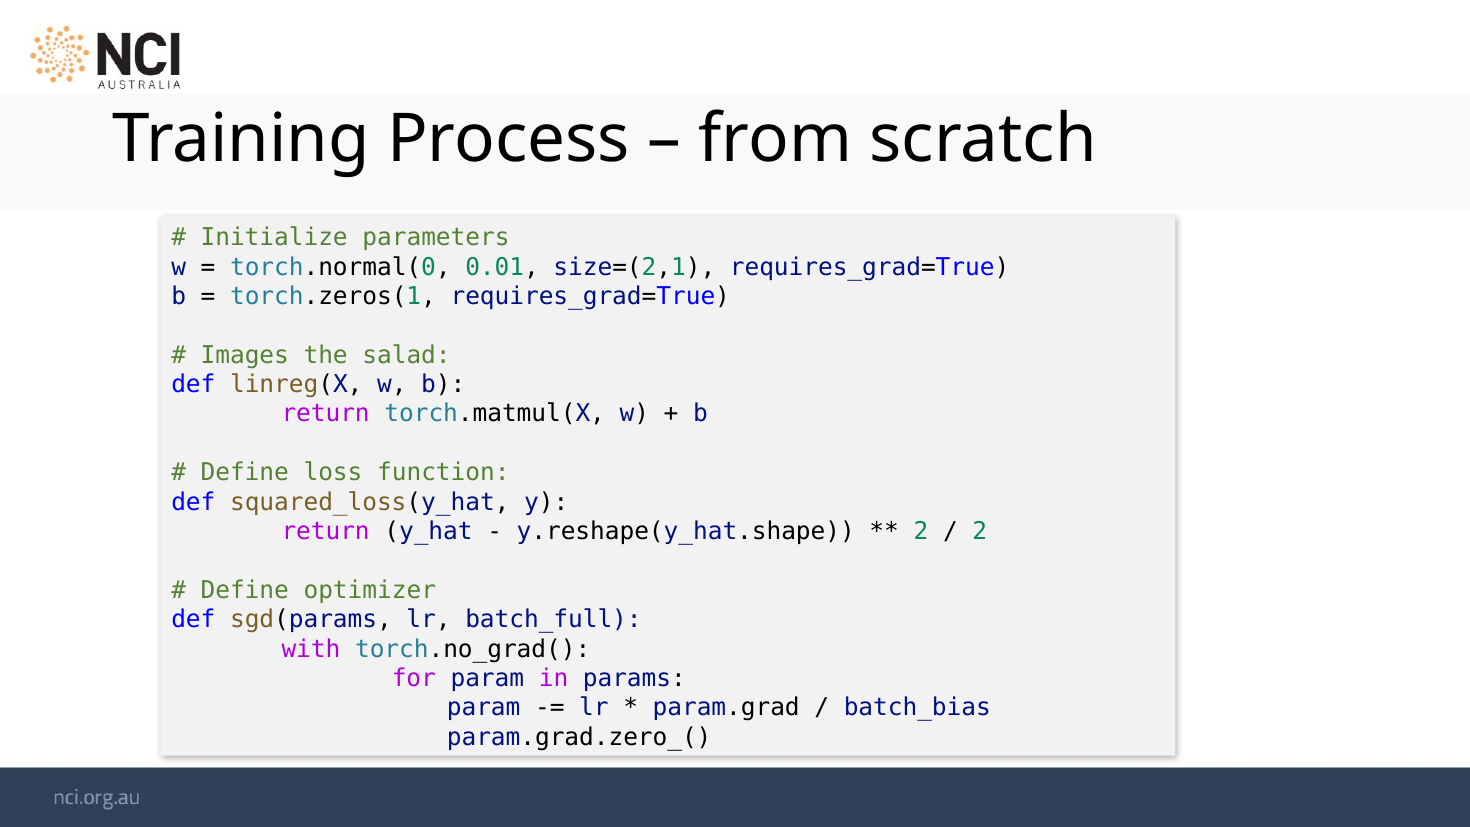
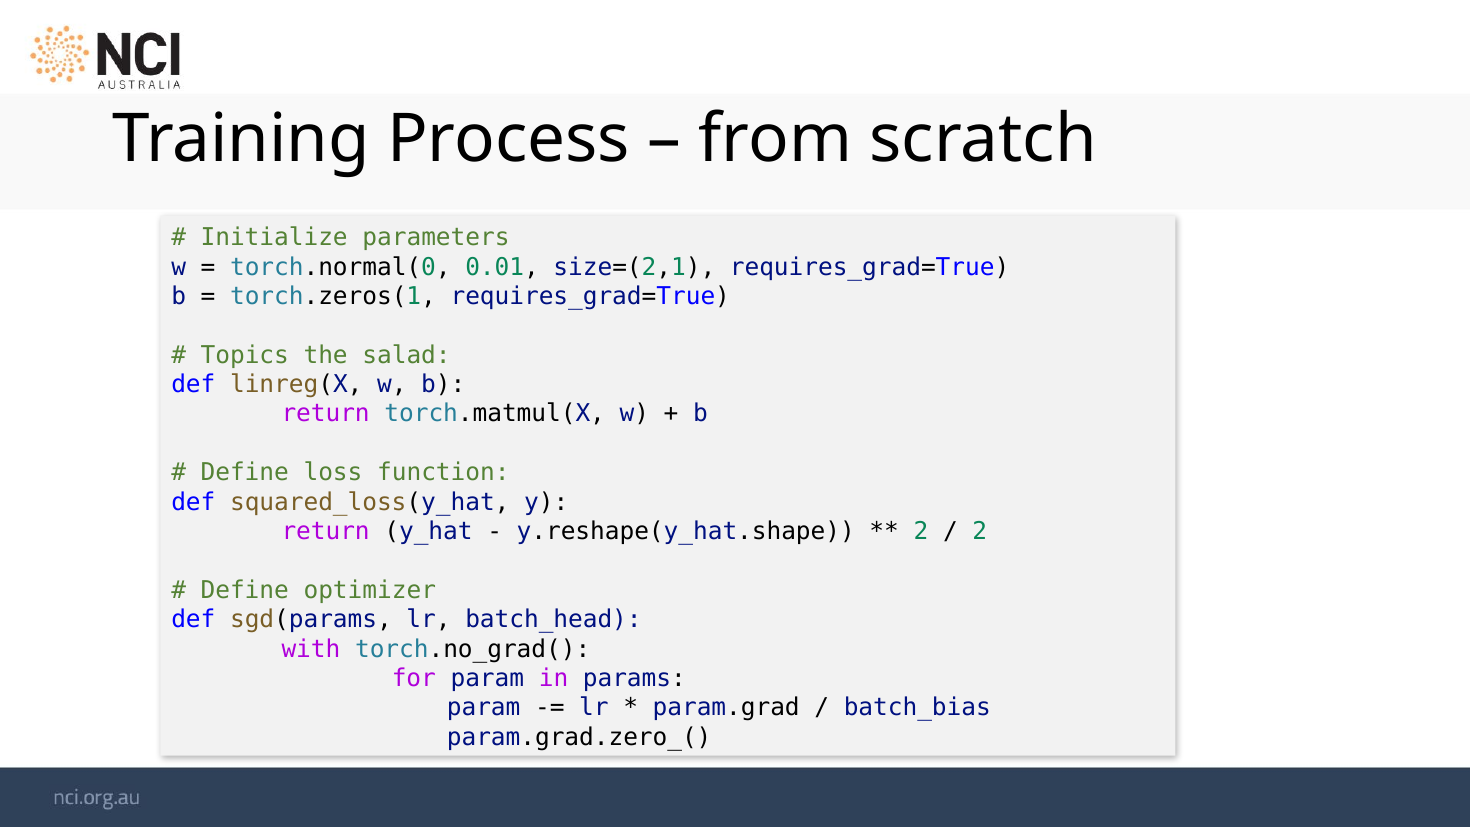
Images: Images -> Topics (245, 355)
batch_full: batch_full -> batch_head (553, 620)
